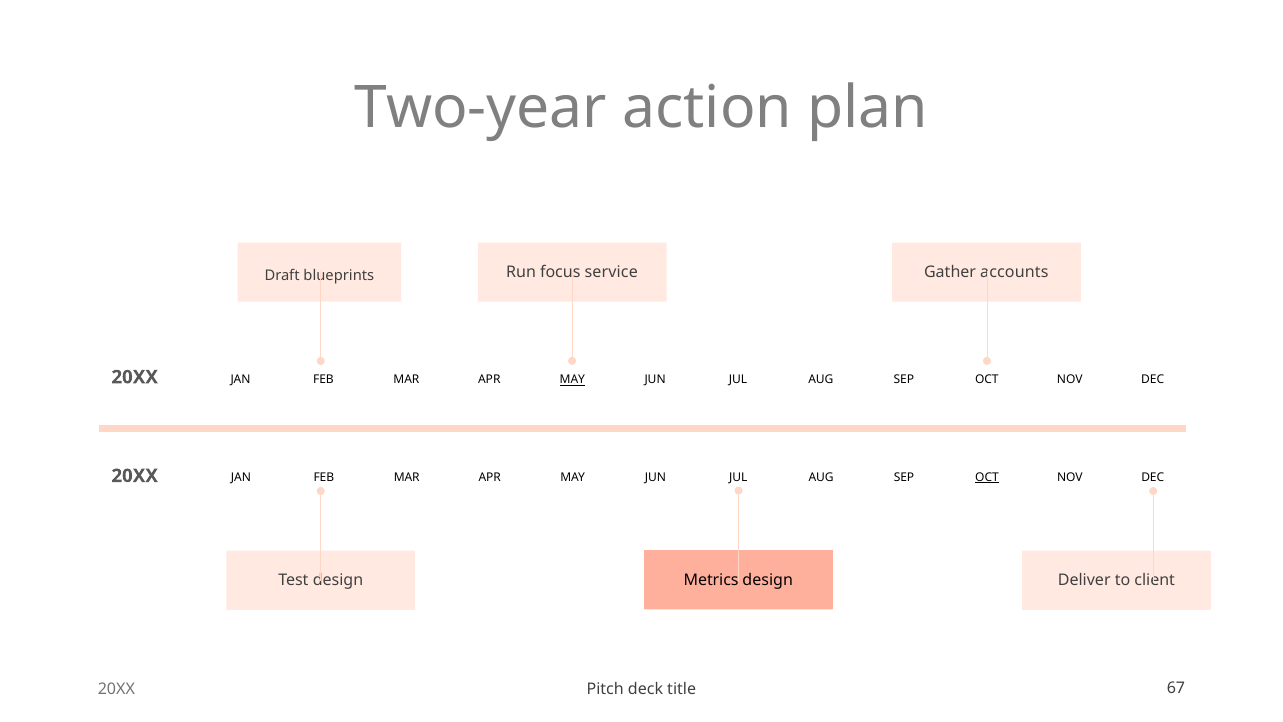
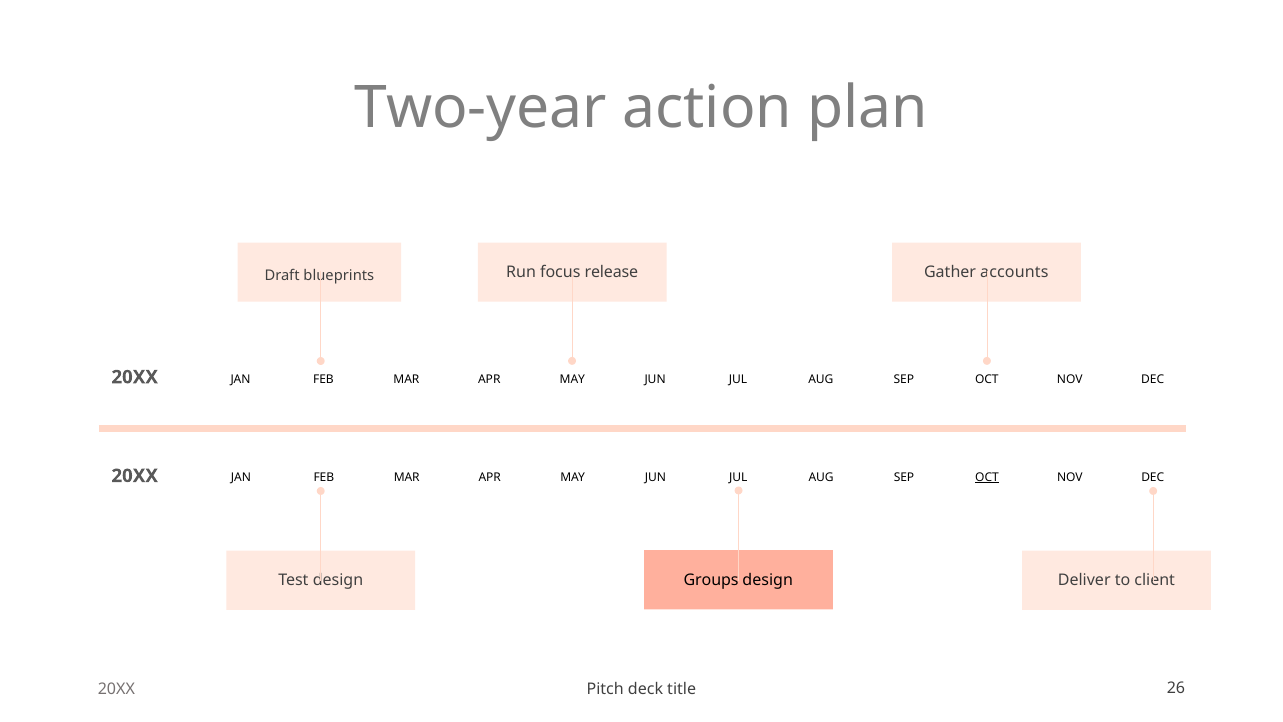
service: service -> release (611, 272)
MAY underline: present -> none (572, 380)
Metrics: Metrics -> Groups (711, 579)
67: 67 -> 26 (1176, 688)
